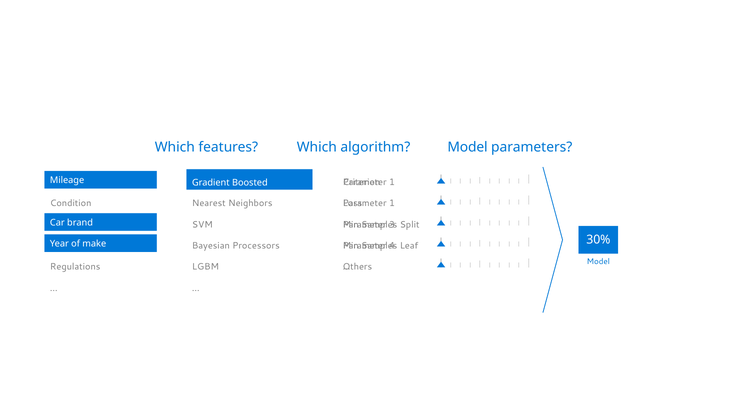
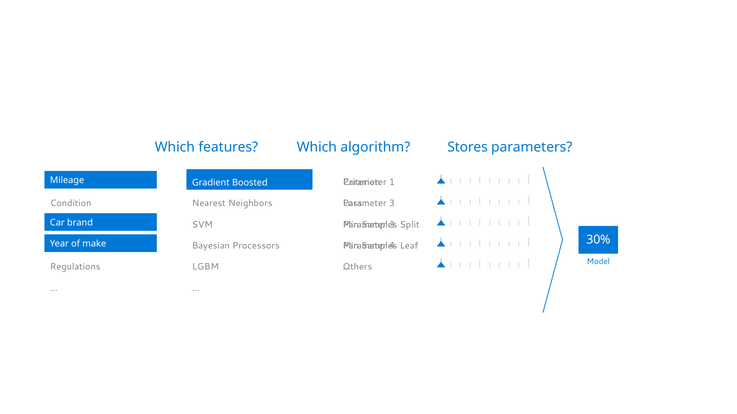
algorithm Model: Model -> Stores (468, 147)
1: 1 -> 3 (392, 204)
